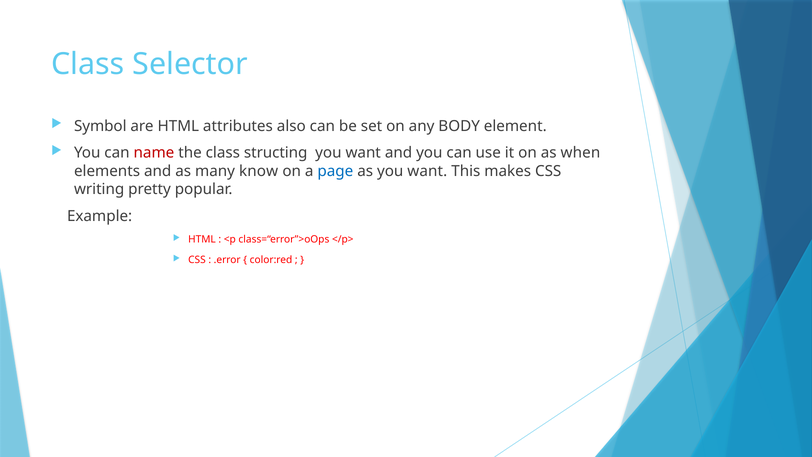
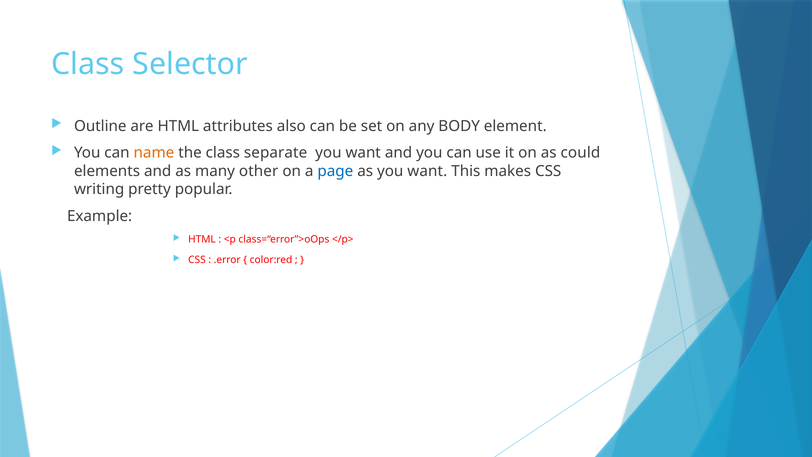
Symbol: Symbol -> Outline (100, 126)
name colour: red -> orange (154, 153)
structing: structing -> separate (276, 153)
when: when -> could (580, 153)
know: know -> other (259, 171)
